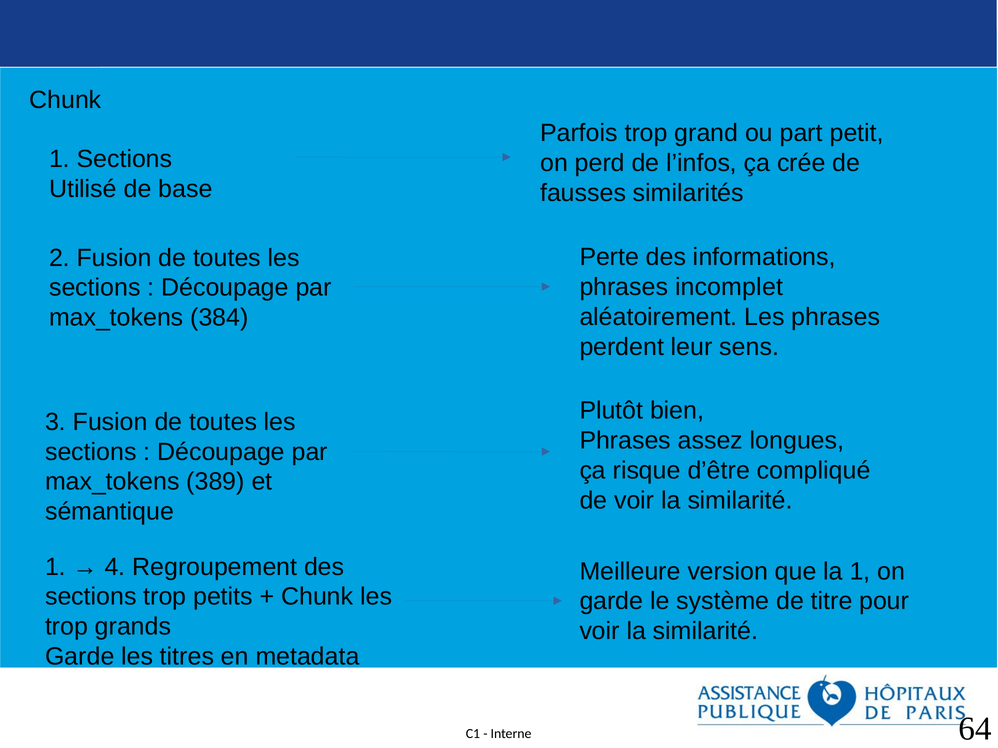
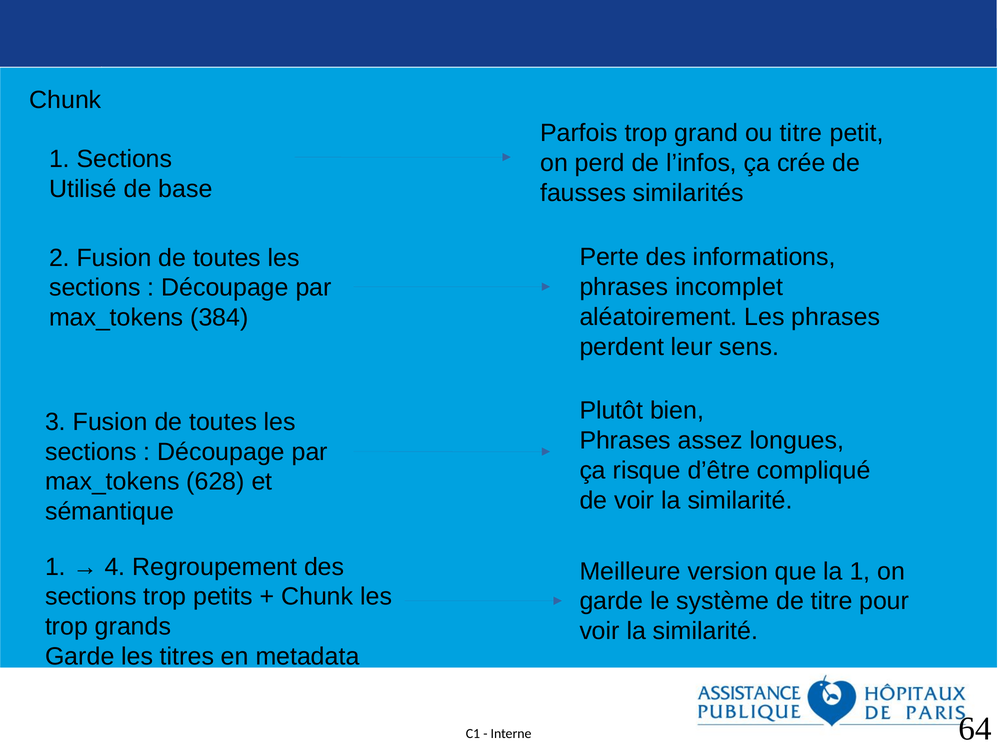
ou part: part -> titre (801, 133)
389: 389 -> 628 (216, 482)
